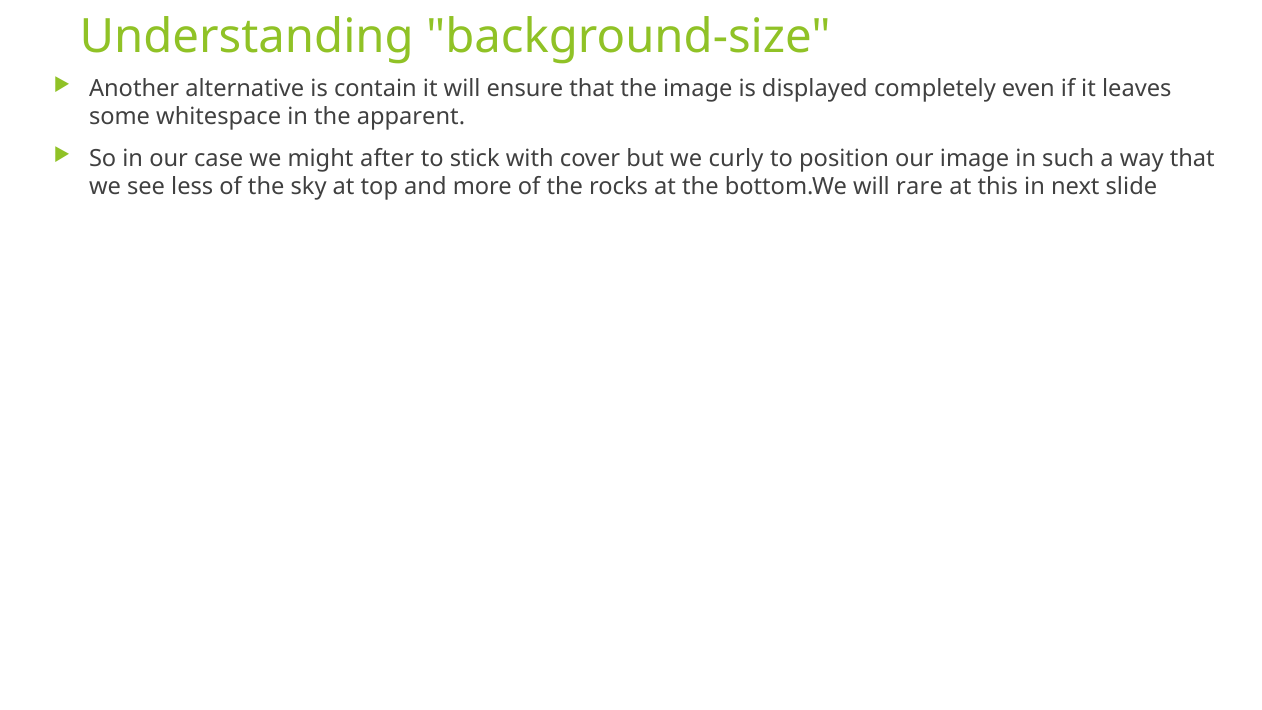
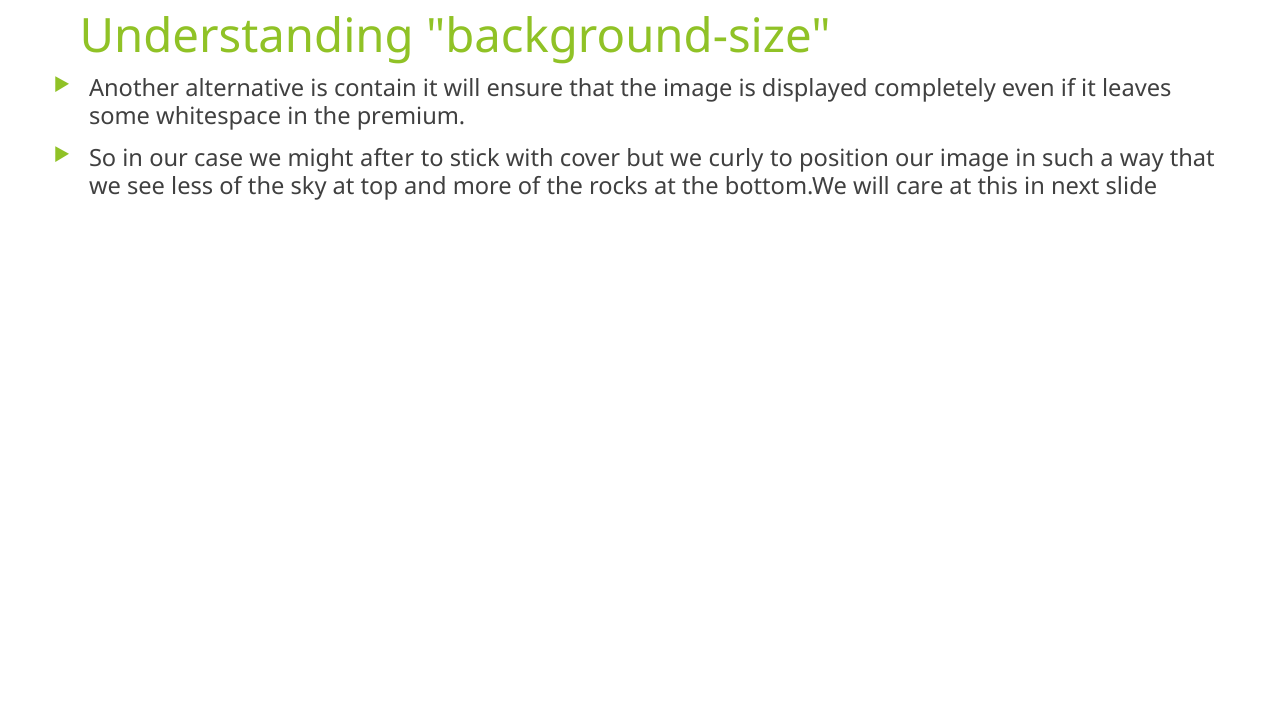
apparent: apparent -> premium (411, 117)
rare: rare -> care (920, 187)
